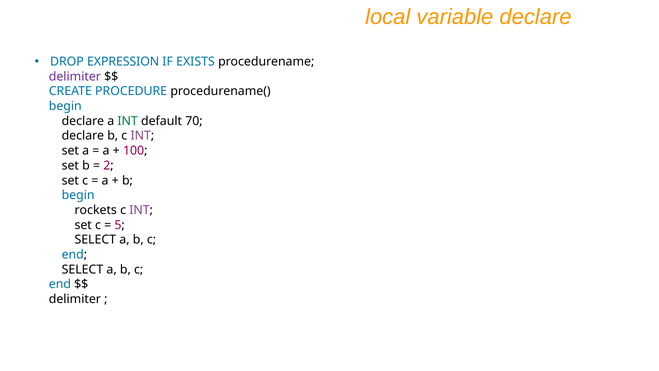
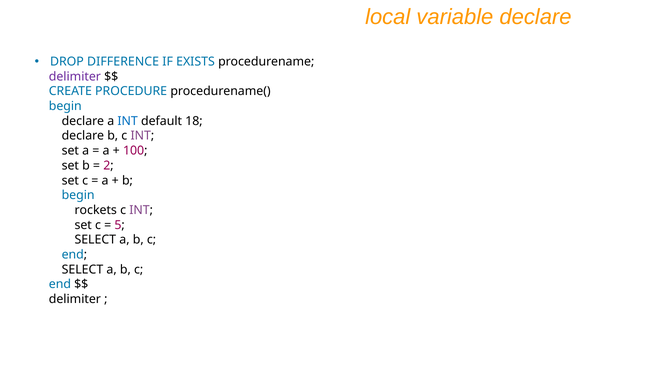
EXPRESSION: EXPRESSION -> DIFFERENCE (123, 62)
INT colour: green -> blue (128, 121)
70: 70 -> 18 (194, 121)
